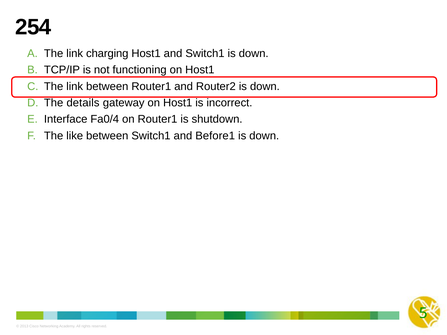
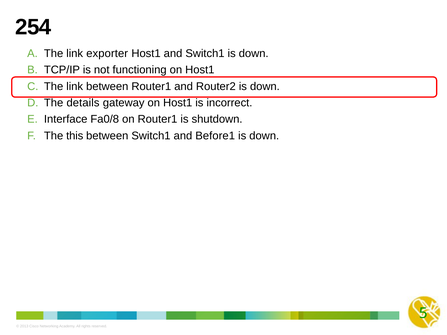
charging: charging -> exporter (107, 53)
Fa0/4: Fa0/4 -> Fa0/8 (105, 119)
like: like -> this (75, 136)
